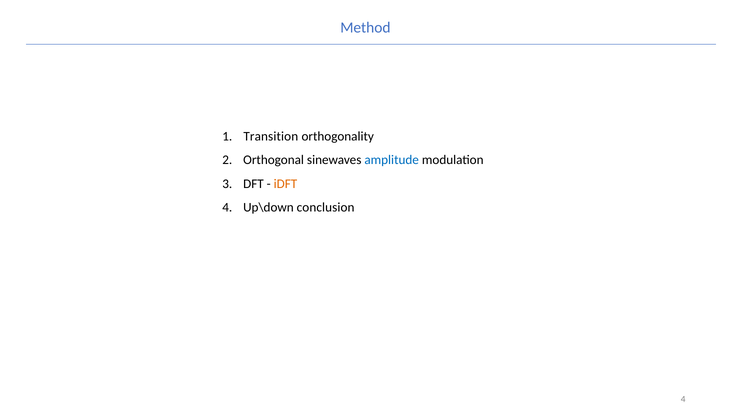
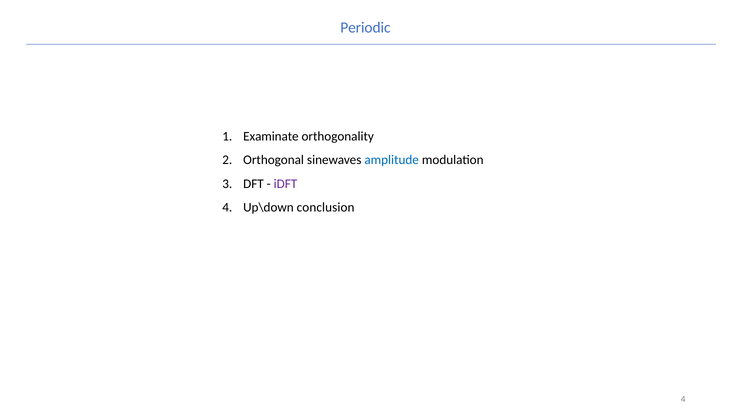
Method: Method -> Periodic (365, 28)
Transition: Transition -> Examinate (271, 136)
iDFT colour: orange -> purple (285, 184)
